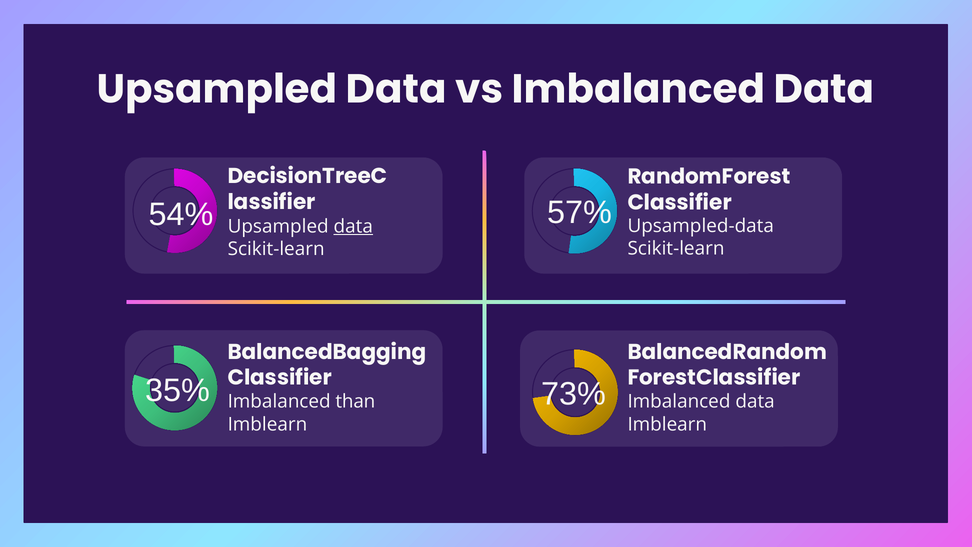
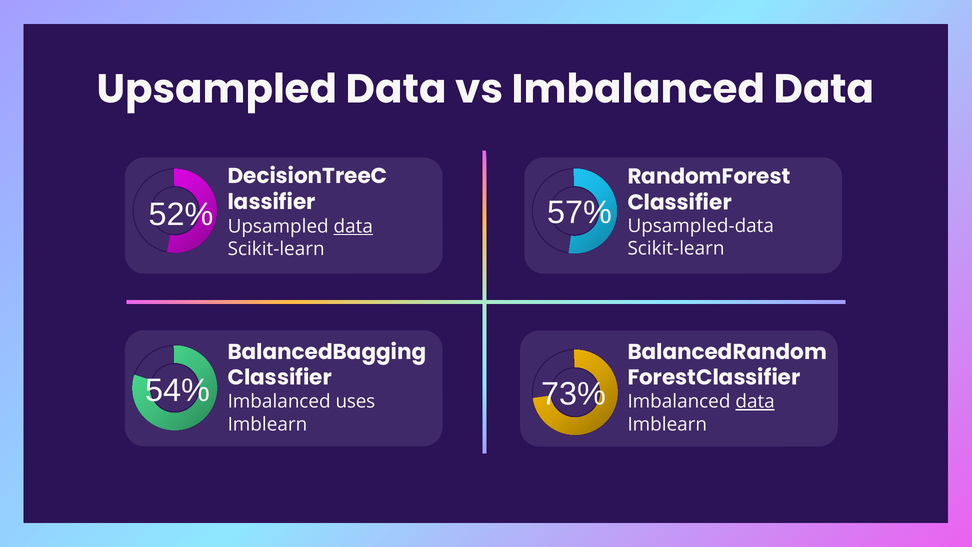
54%: 54% -> 52% (181, 214)
35%: 35% -> 54% (177, 390)
than: than -> uses (355, 401)
data underline: none -> present (755, 401)
